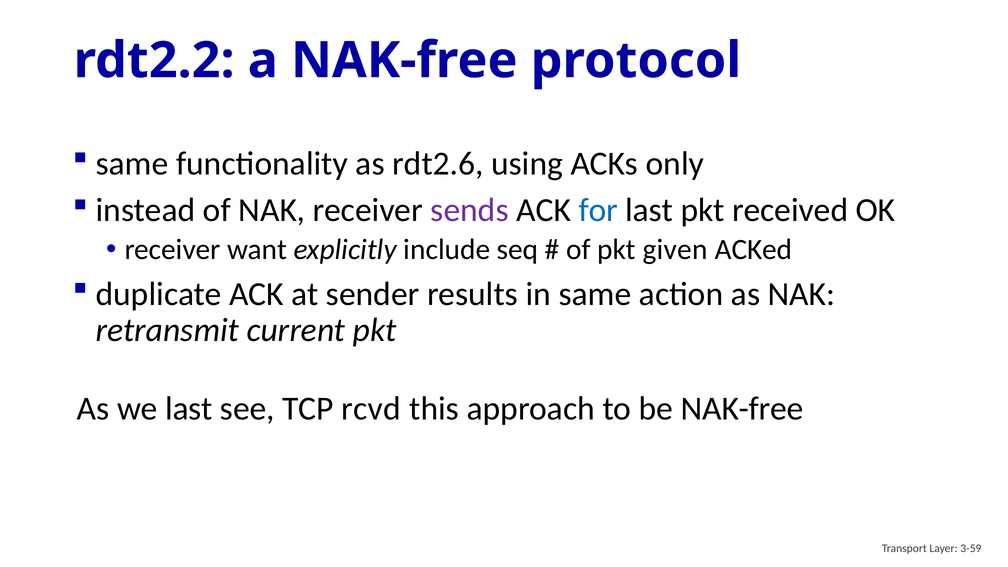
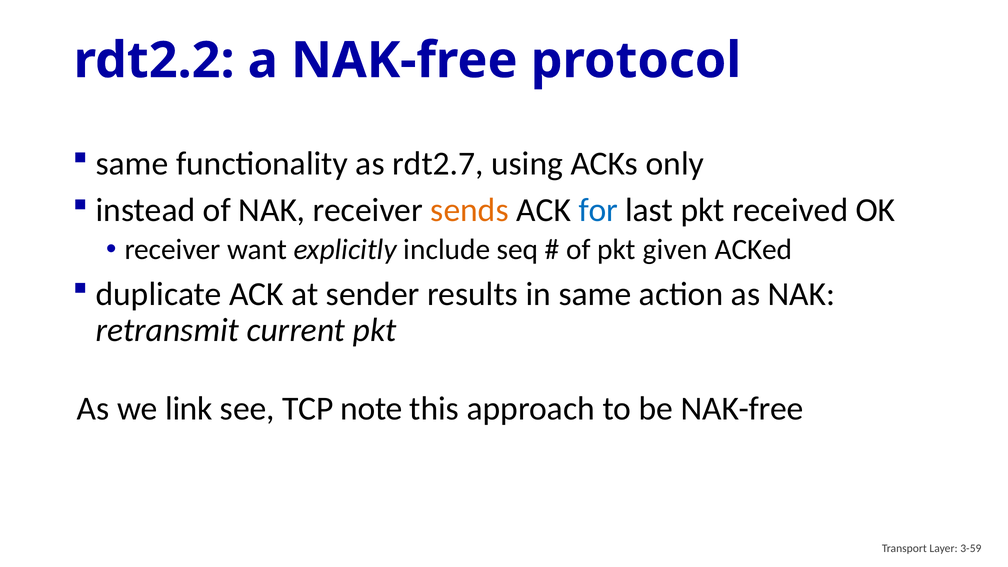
rdt2.6: rdt2.6 -> rdt2.7 (438, 163)
sends colour: purple -> orange (470, 210)
we last: last -> link (189, 408)
rcvd: rcvd -> note (372, 408)
